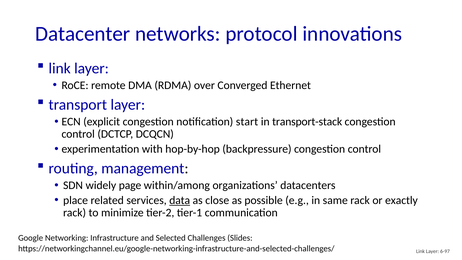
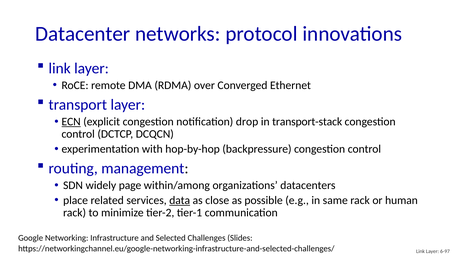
ECN underline: none -> present (71, 122)
start: start -> drop (247, 122)
exactly: exactly -> human (401, 200)
